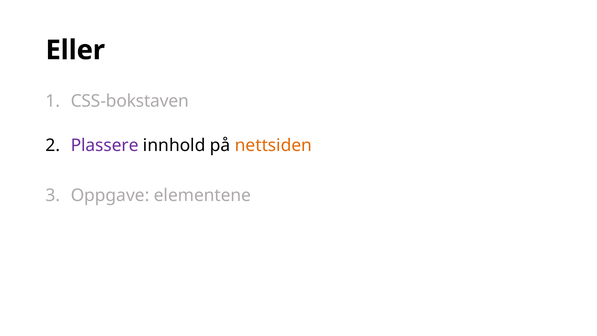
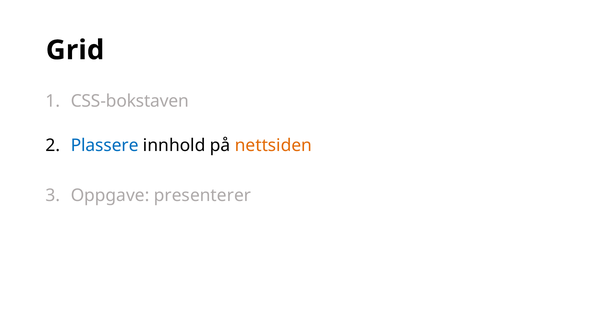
Eller: Eller -> Grid (75, 50)
Plassere colour: purple -> blue (105, 145)
elementene: elementene -> presenterer (202, 195)
